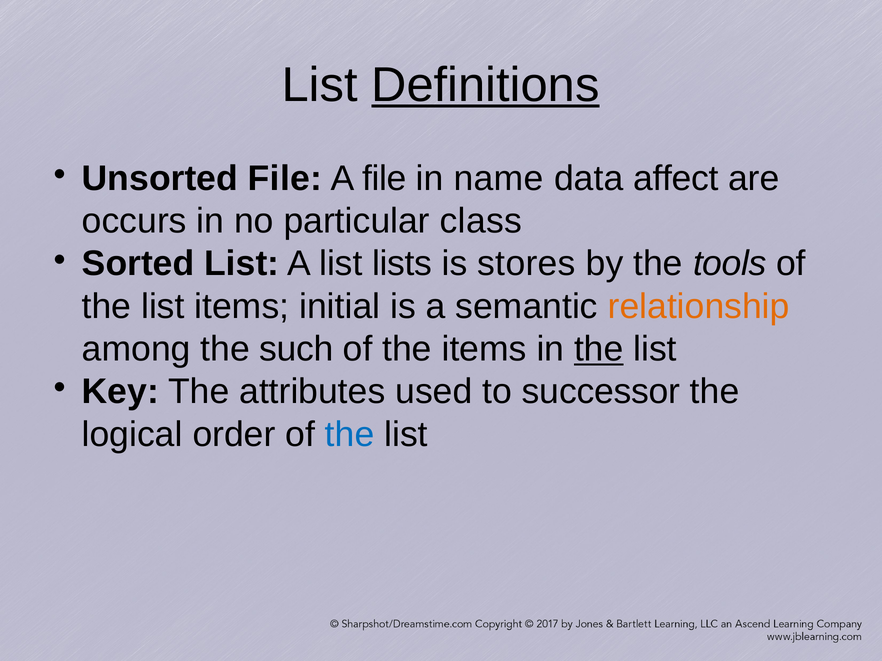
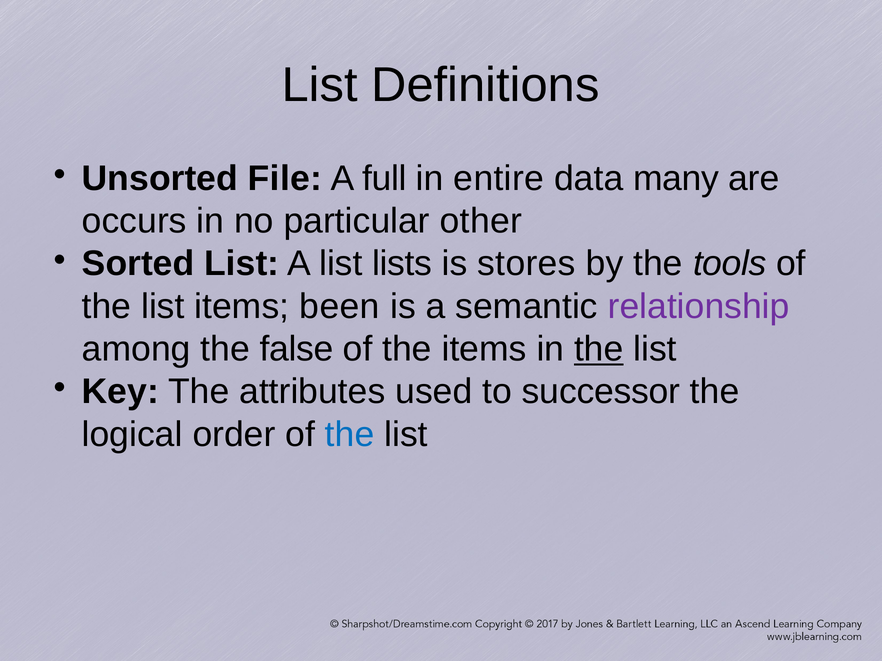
Definitions underline: present -> none (485, 85)
A file: file -> full (384, 179)
name: name -> entire (499, 179)
affect: affect -> many (676, 179)
class: class -> other (481, 221)
initial: initial -> been (340, 307)
relationship colour: orange -> purple (699, 307)
such: such -> false (296, 349)
